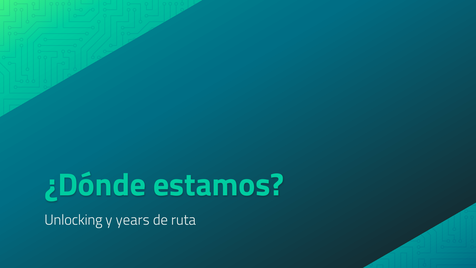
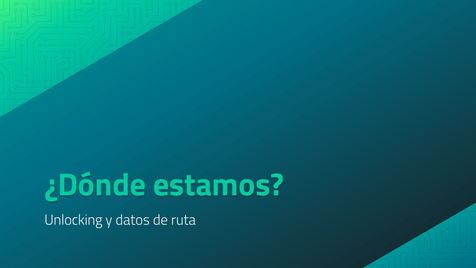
years: years -> datos (133, 220)
